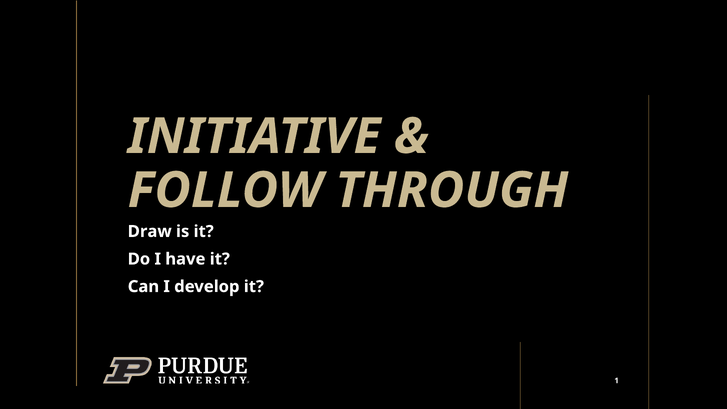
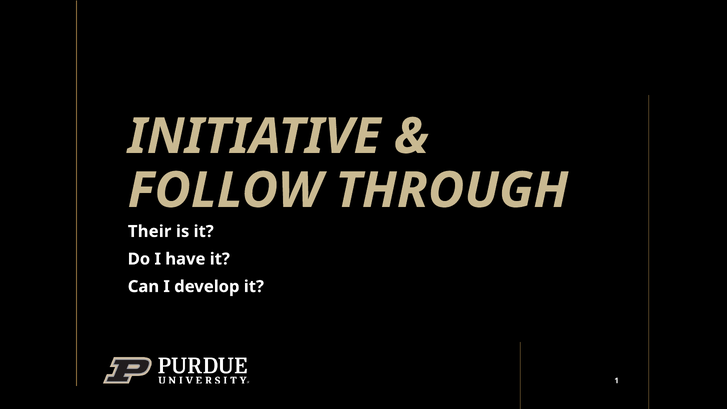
Draw: Draw -> Their (150, 231)
